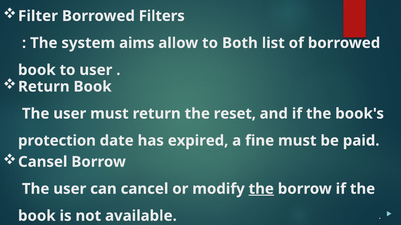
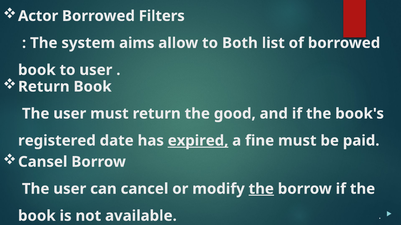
Filter: Filter -> Actor (38, 16)
reset: reset -> good (235, 114)
protection: protection -> registered (57, 141)
expired underline: none -> present (198, 141)
